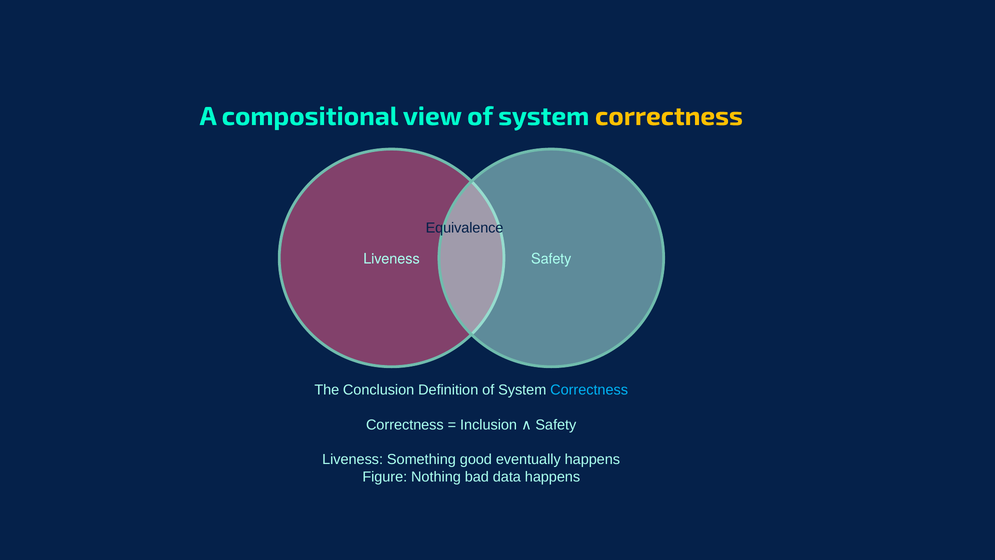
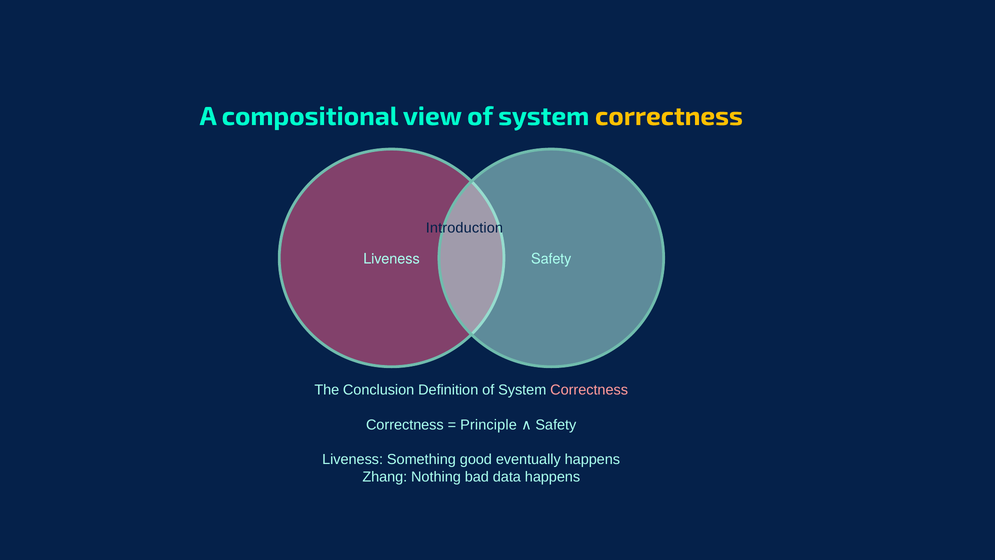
Equivalence: Equivalence -> Introduction (464, 228)
Correctness colour: light blue -> pink (589, 390)
Inclusion: Inclusion -> Principle (488, 425)
Figure: Figure -> Zhang (385, 477)
